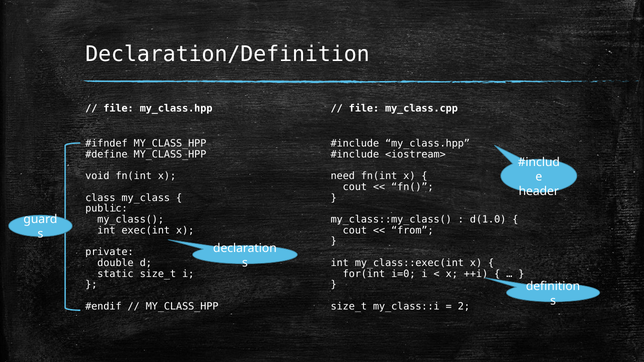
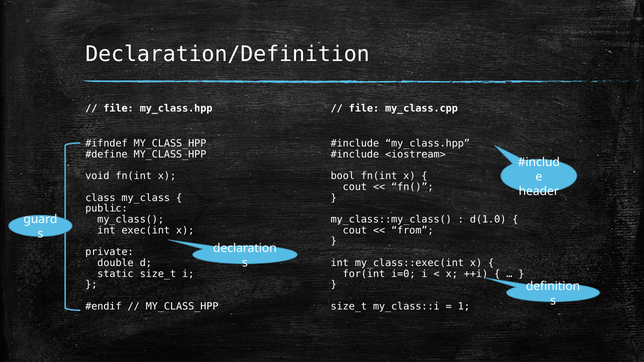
need: need -> bool (343, 176)
2: 2 -> 1 (464, 307)
